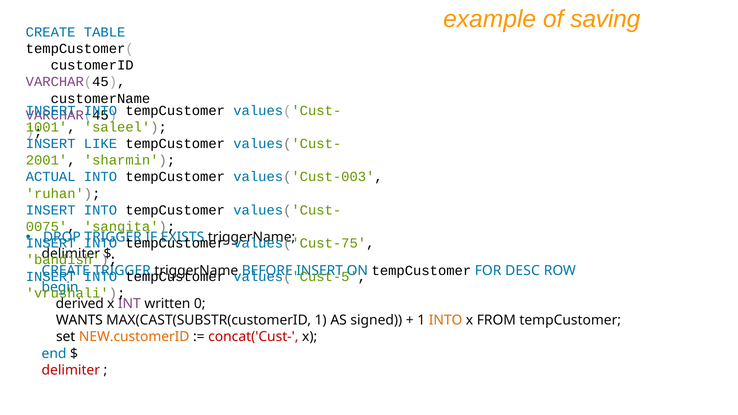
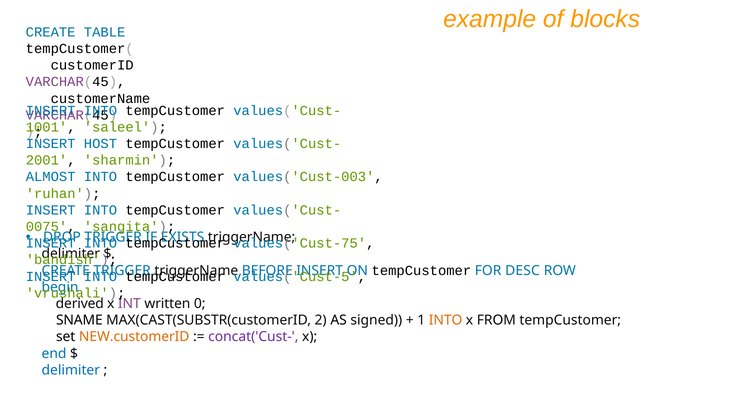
saving: saving -> blocks (605, 19)
LIKE: LIKE -> HOST (100, 144)
ACTUAL: ACTUAL -> ALMOST (51, 177)
WANTS: WANTS -> SNAME (79, 320)
MAX(CAST(SUBSTR(customerID 1: 1 -> 2 (321, 320)
concat('Cust- colour: red -> purple (253, 337)
delimiter colour: red -> blue (71, 370)
